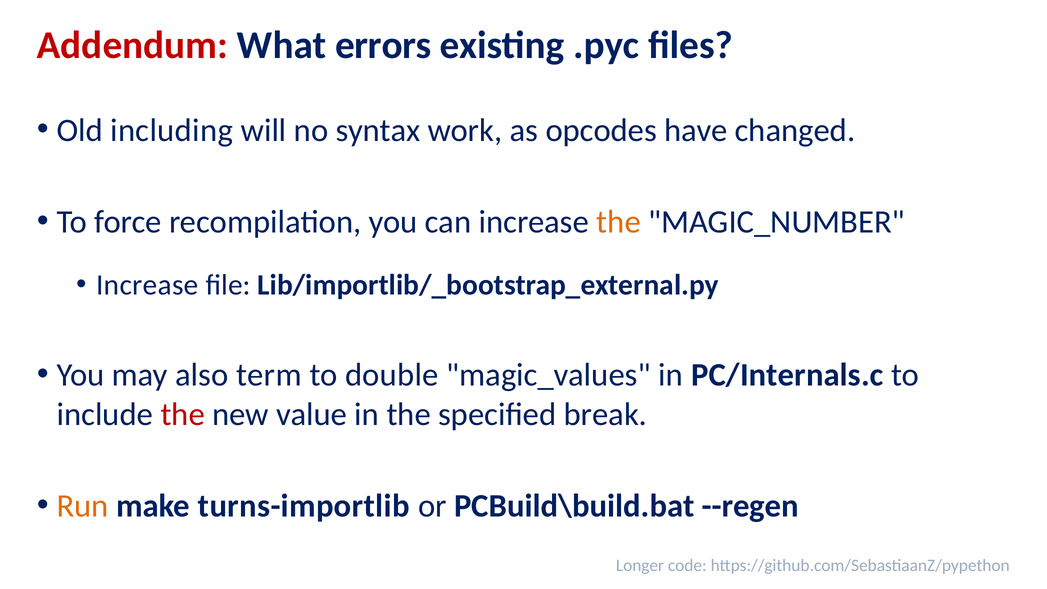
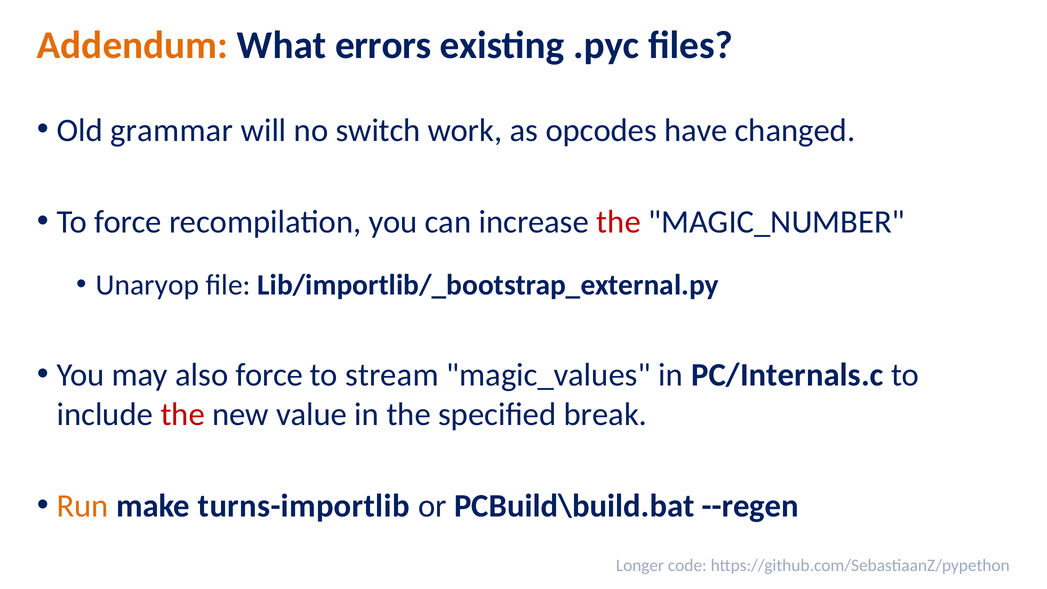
Addendum colour: red -> orange (132, 45)
including: including -> grammar (172, 130)
syntax: syntax -> switch (378, 130)
the colour: orange -> red (619, 222)
Increase: Increase -> Unaryop (147, 285)
also term: term -> force (269, 375)
double: double -> stream (392, 375)
